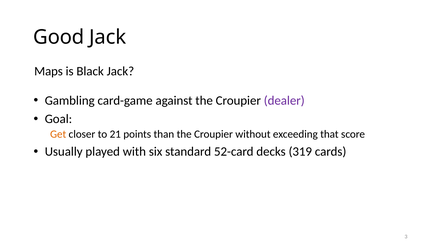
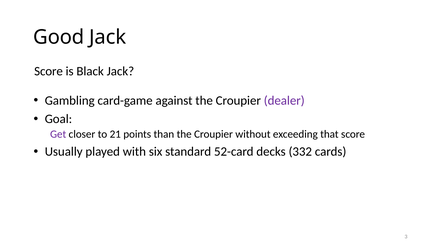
Maps: Maps -> Score (49, 71)
Get colour: orange -> purple (58, 134)
319: 319 -> 332 (300, 152)
